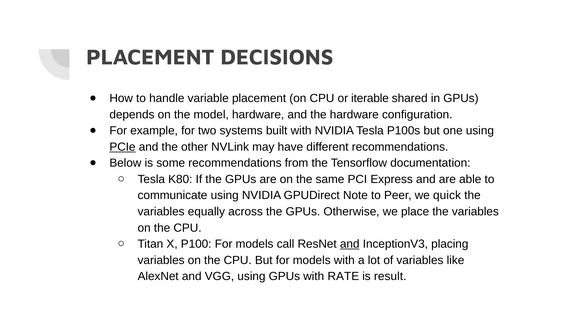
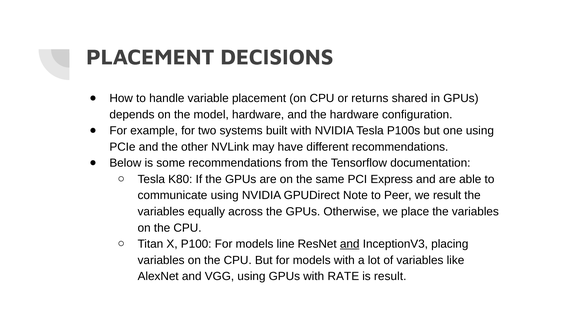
iterable: iterable -> returns (370, 98)
PCIe underline: present -> none (122, 147)
we quick: quick -> result (447, 196)
call: call -> line (286, 244)
